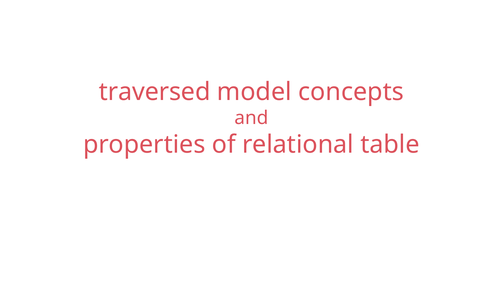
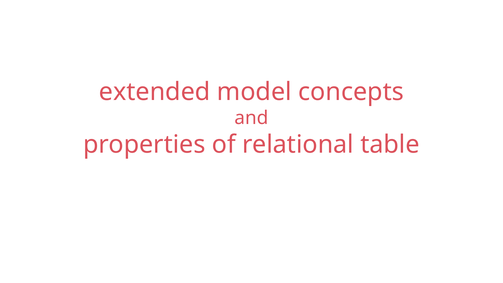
traversed: traversed -> extended (155, 92)
